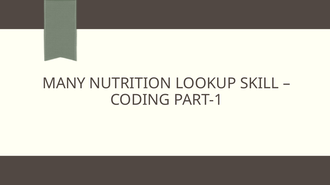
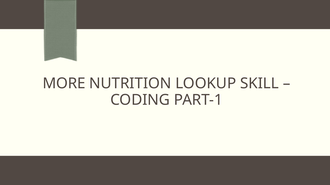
MANY: MANY -> MORE (64, 84)
